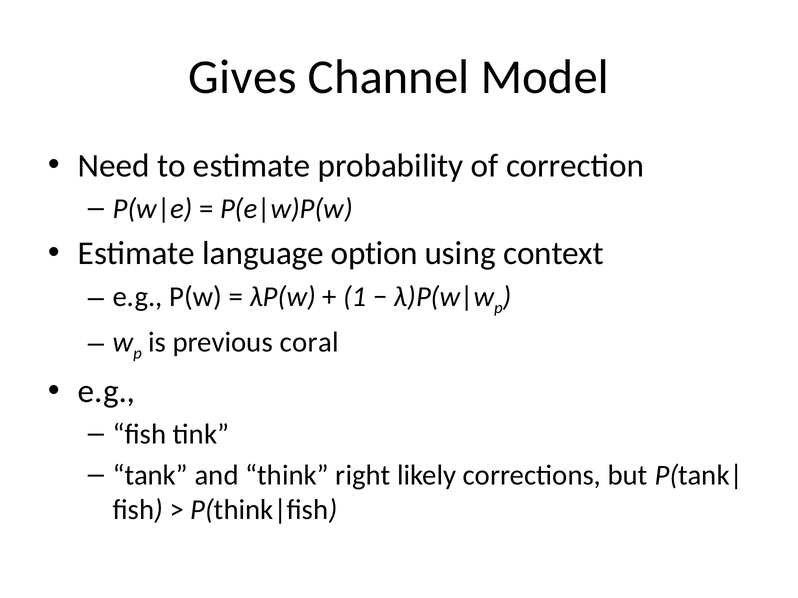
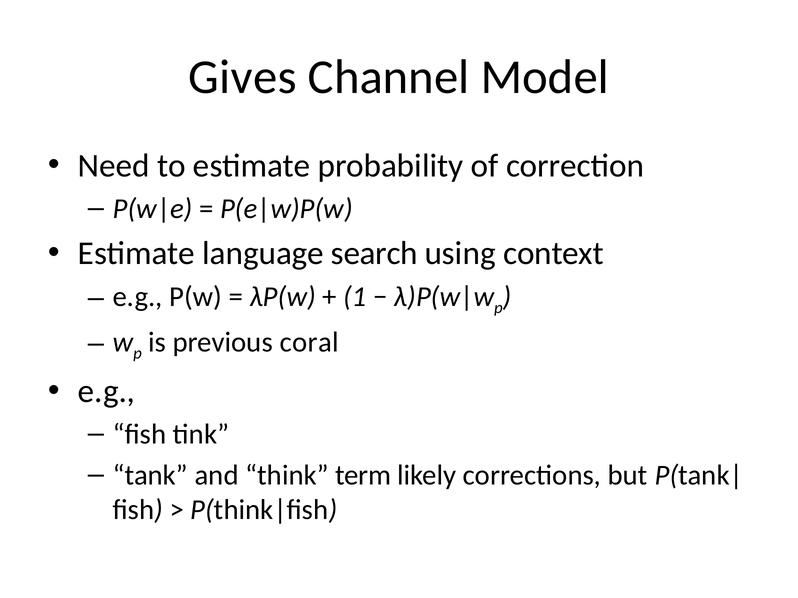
option: option -> search (374, 254)
right: right -> term (363, 476)
